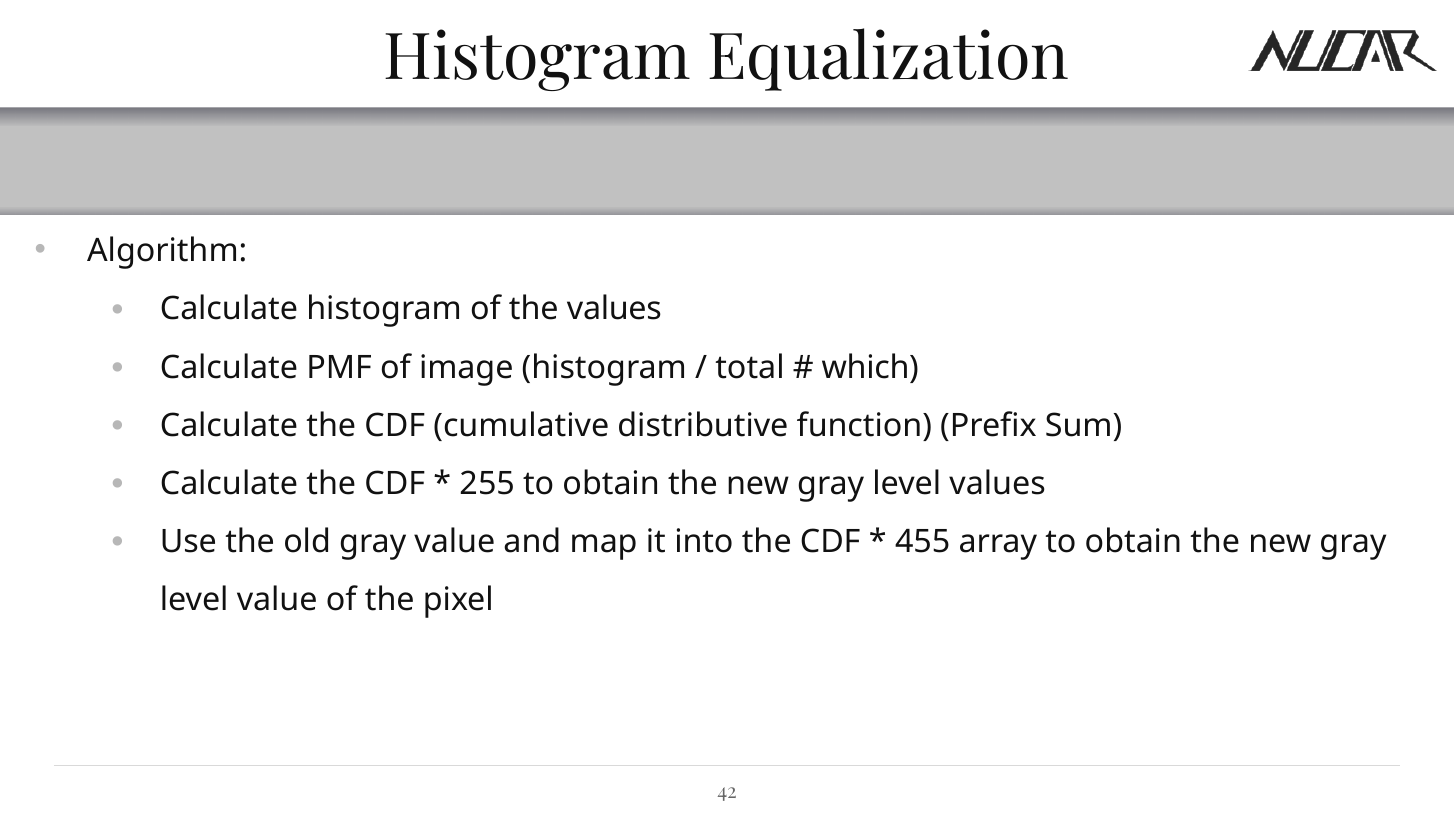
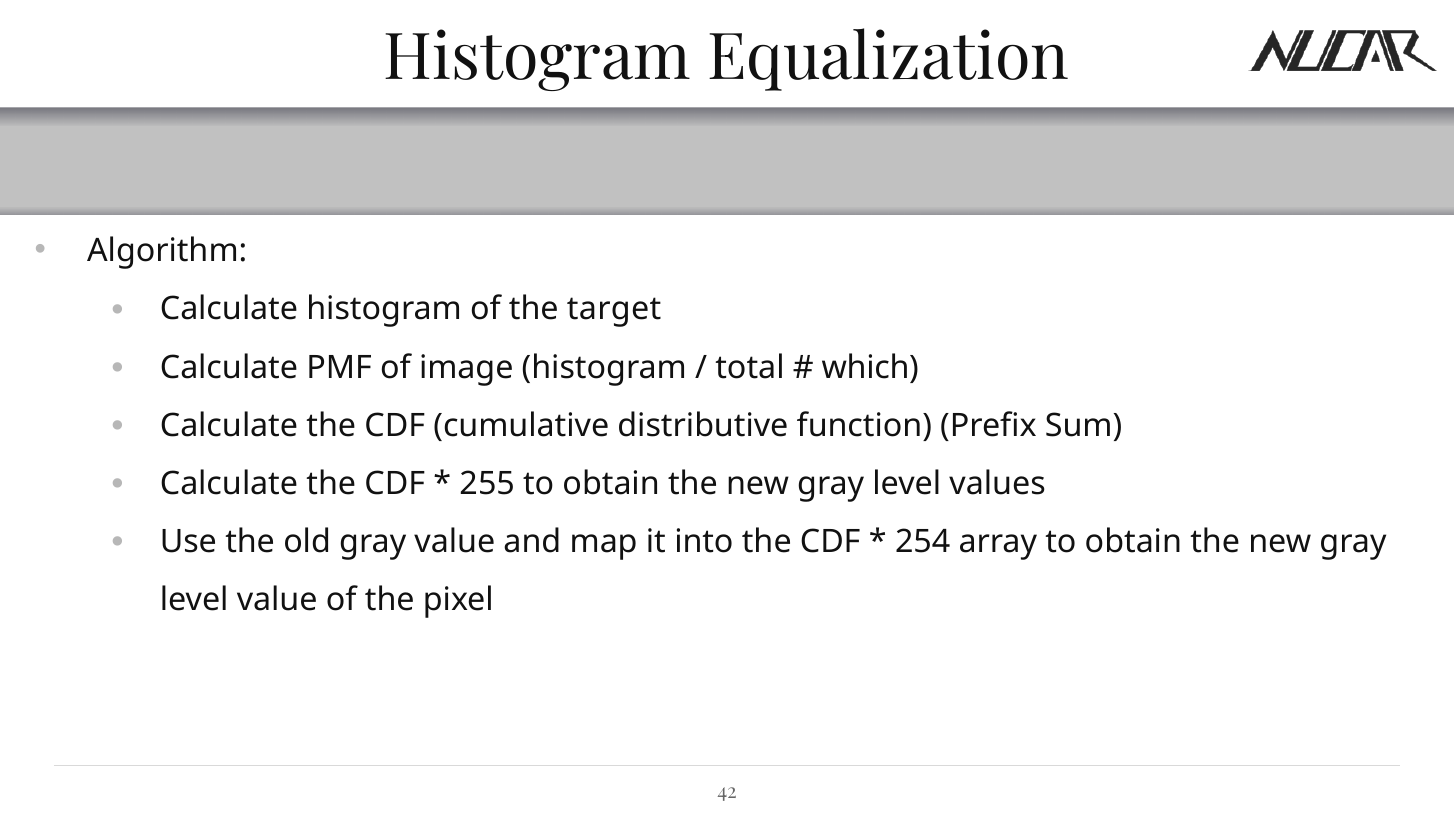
the values: values -> target (614, 309)
455: 455 -> 254 (923, 542)
